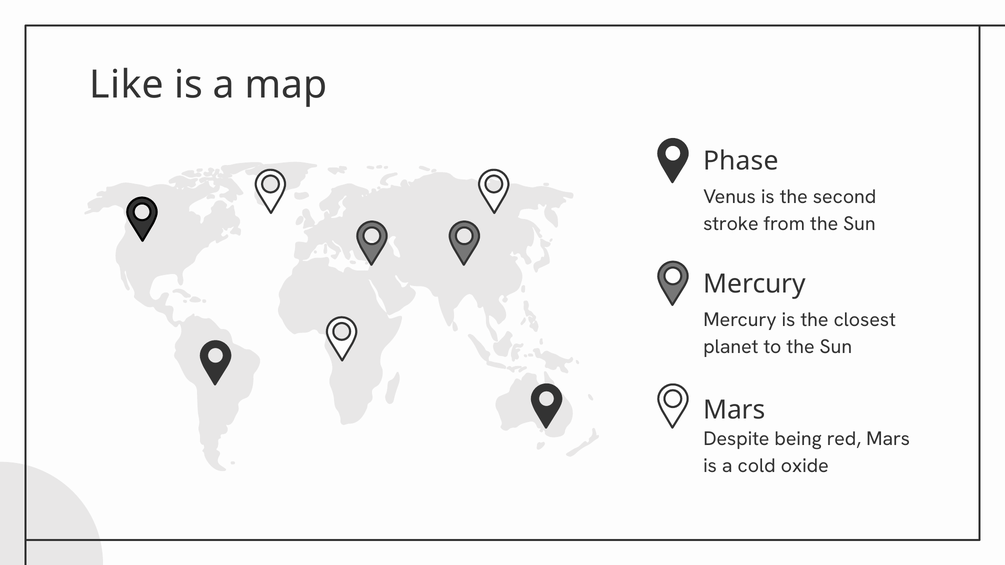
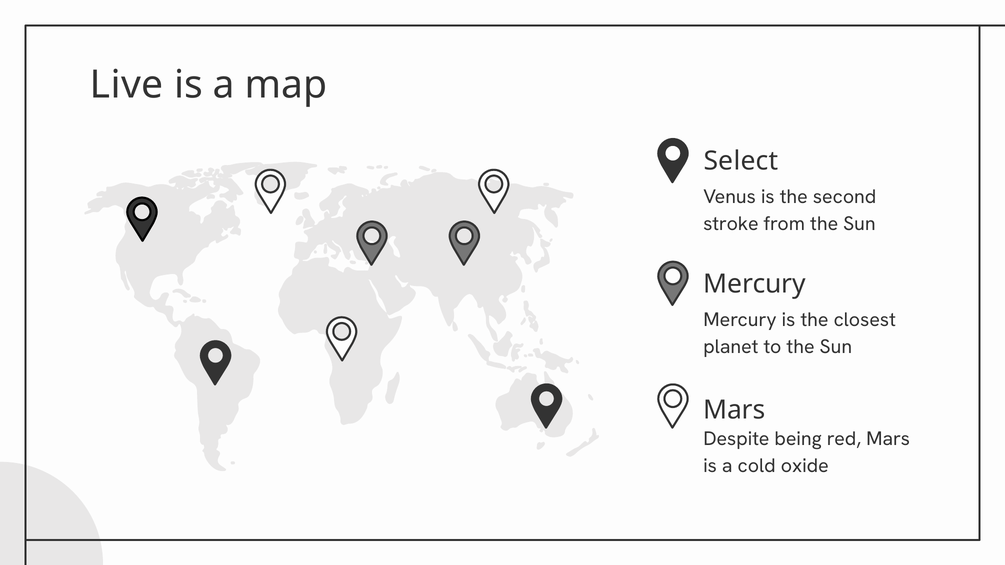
Like: Like -> Live (127, 85)
Phase: Phase -> Select (741, 161)
